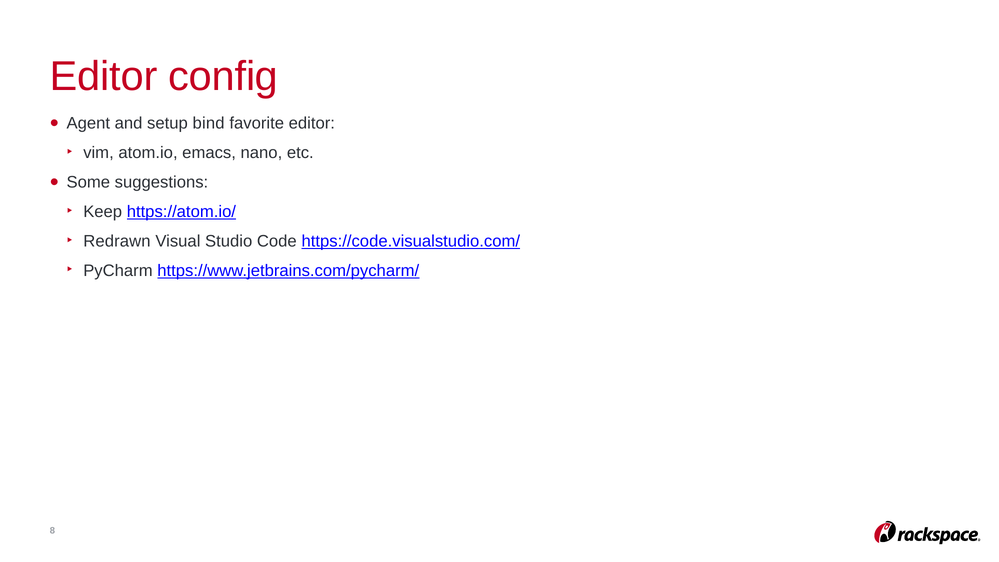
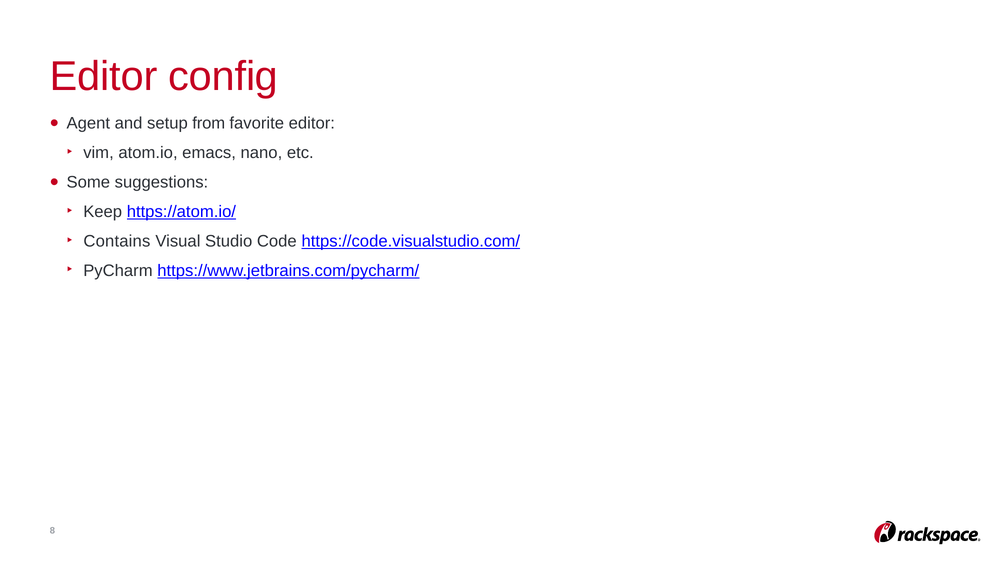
bind: bind -> from (209, 123)
Redrawn: Redrawn -> Contains (117, 241)
